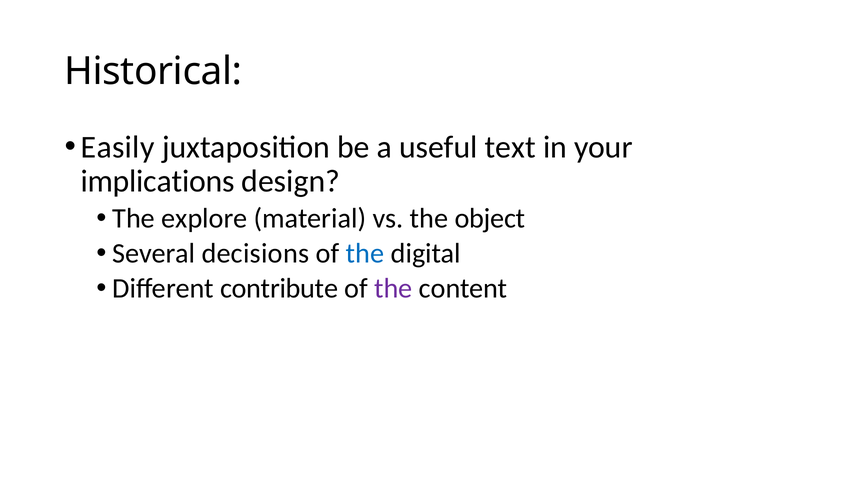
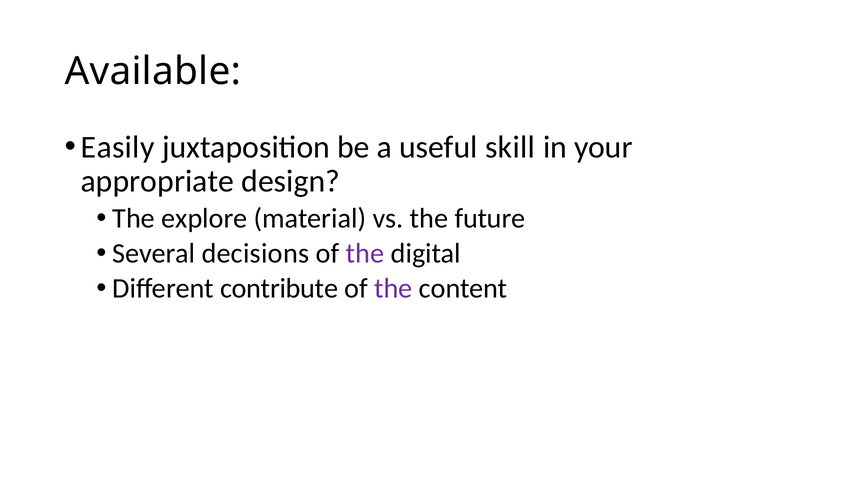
Historical: Historical -> Available (153, 71)
text: text -> skill (510, 147)
implications: implications -> appropriate (157, 181)
object: object -> future (490, 218)
the colour: blue -> purple (365, 253)
